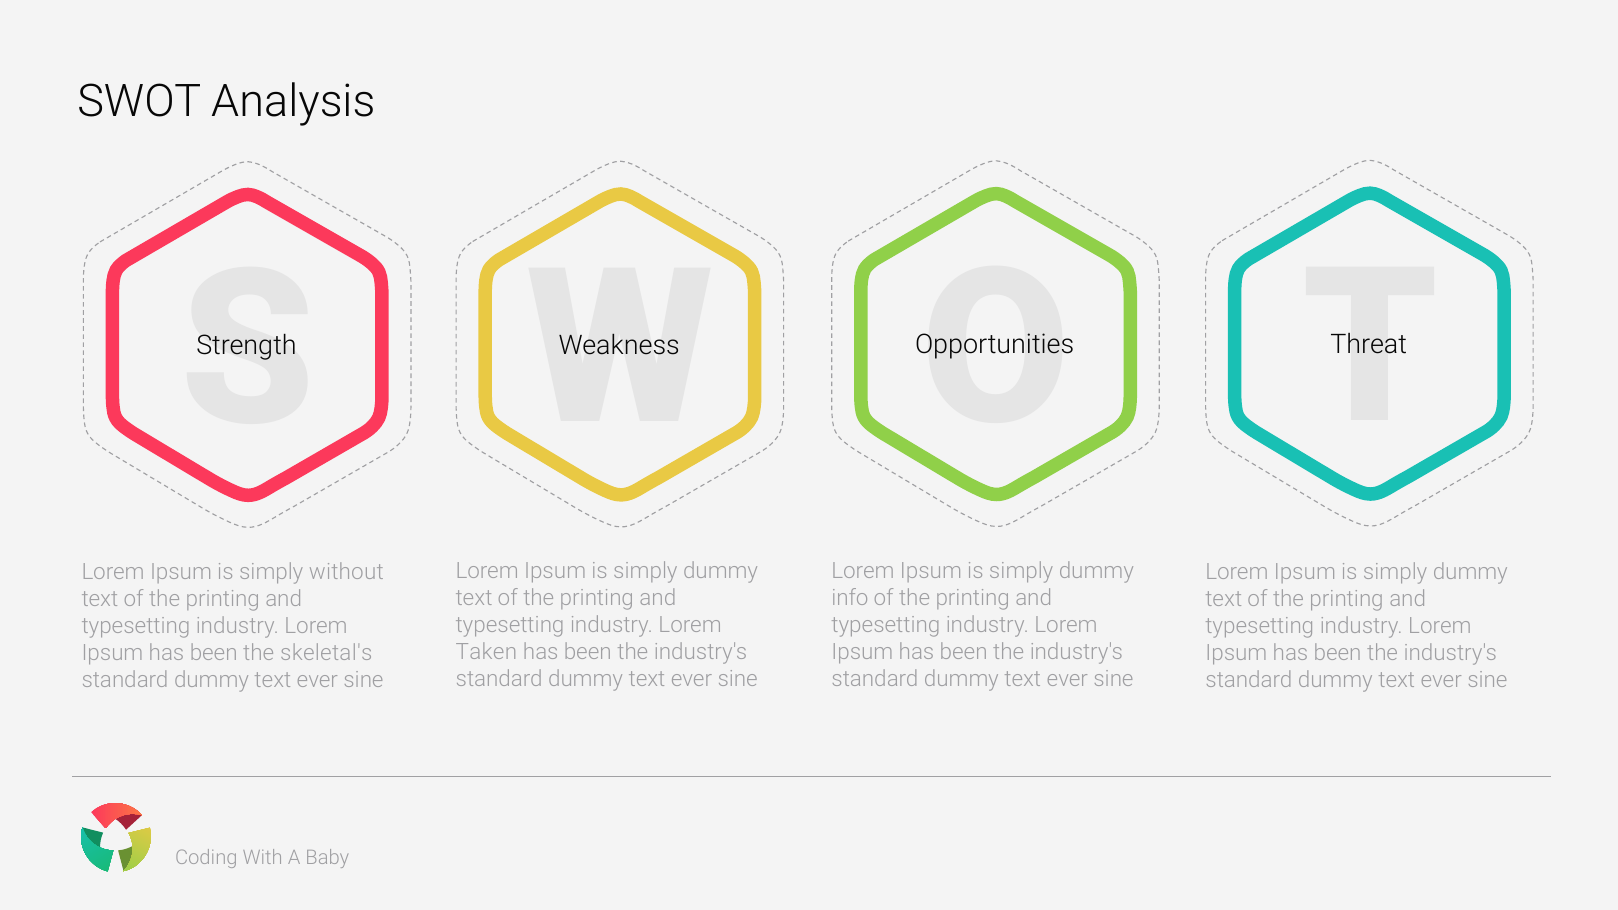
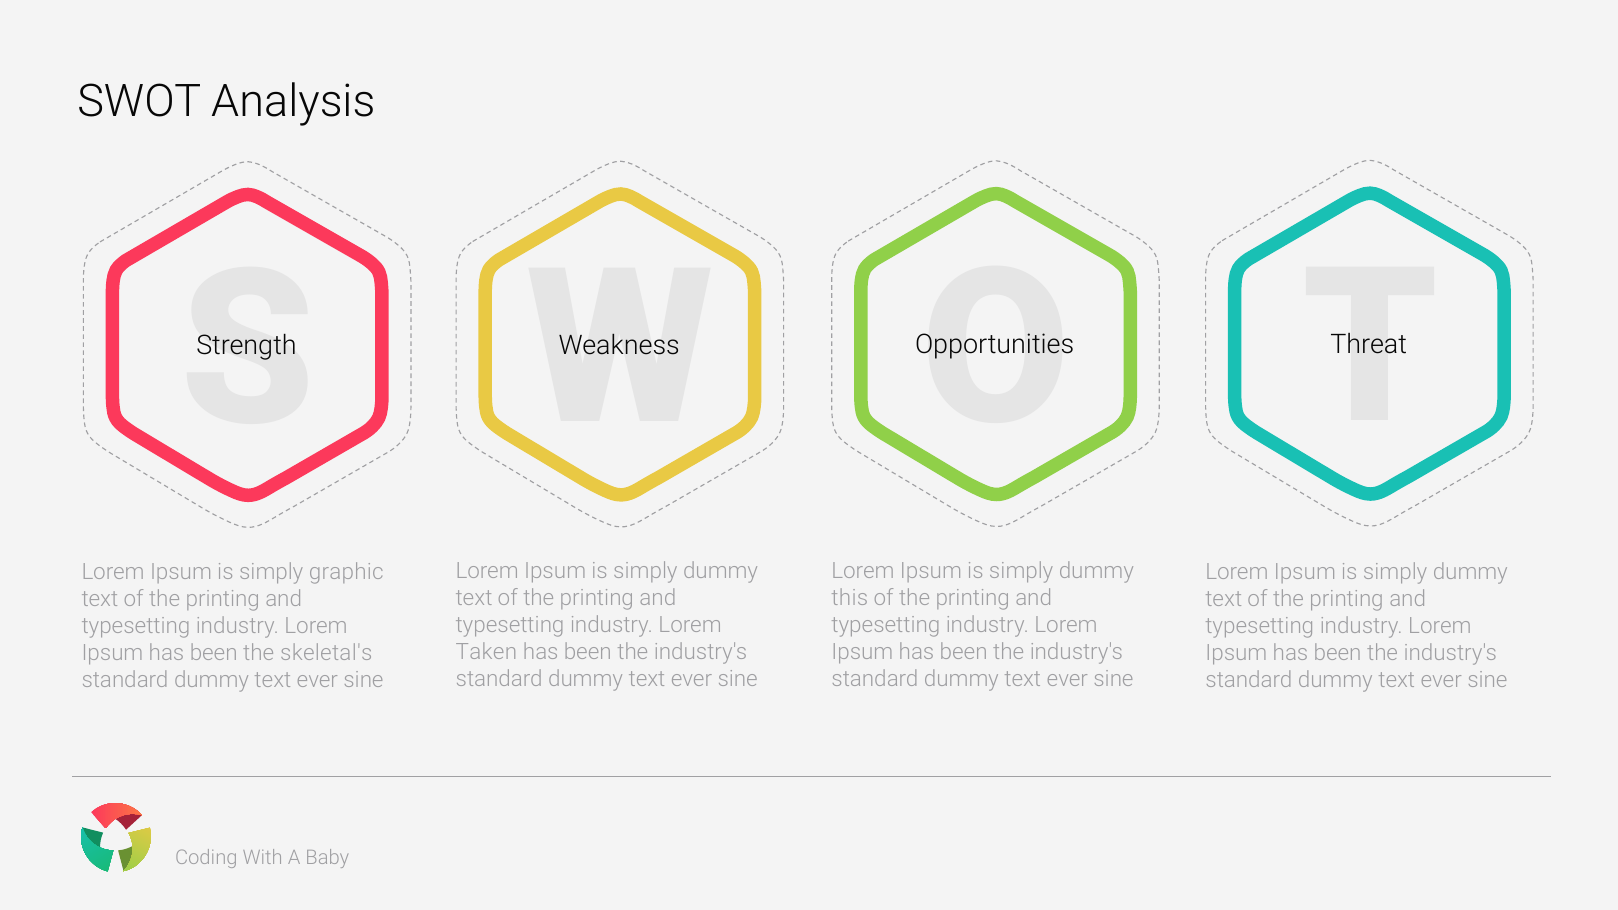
without: without -> graphic (346, 572)
info: info -> this (850, 598)
